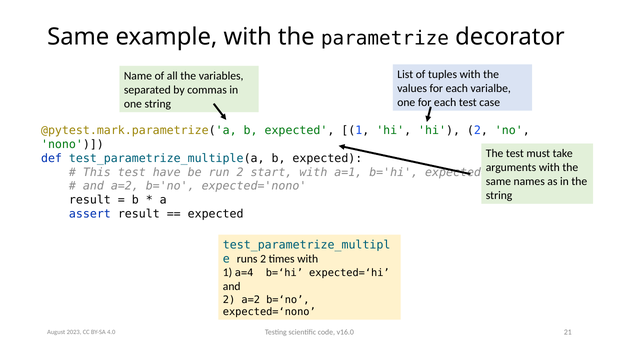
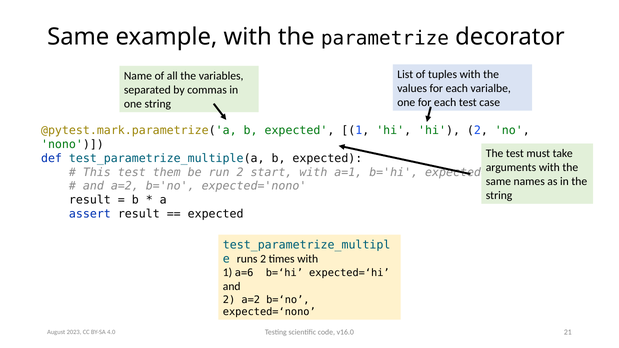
have: have -> them (167, 172)
a=4: a=4 -> a=6 (244, 273)
